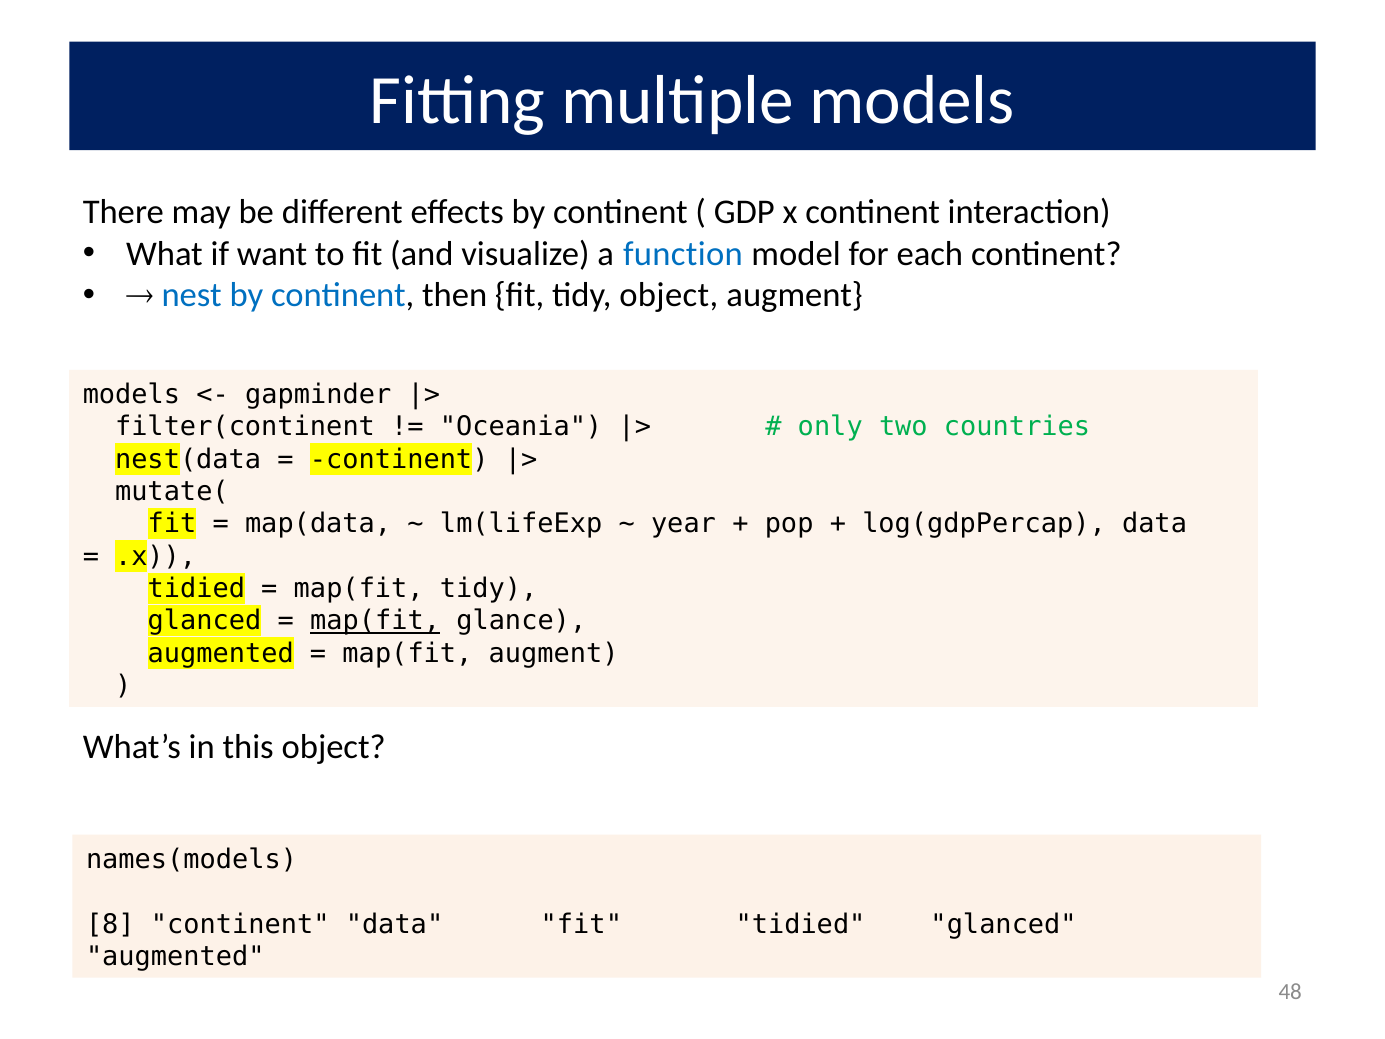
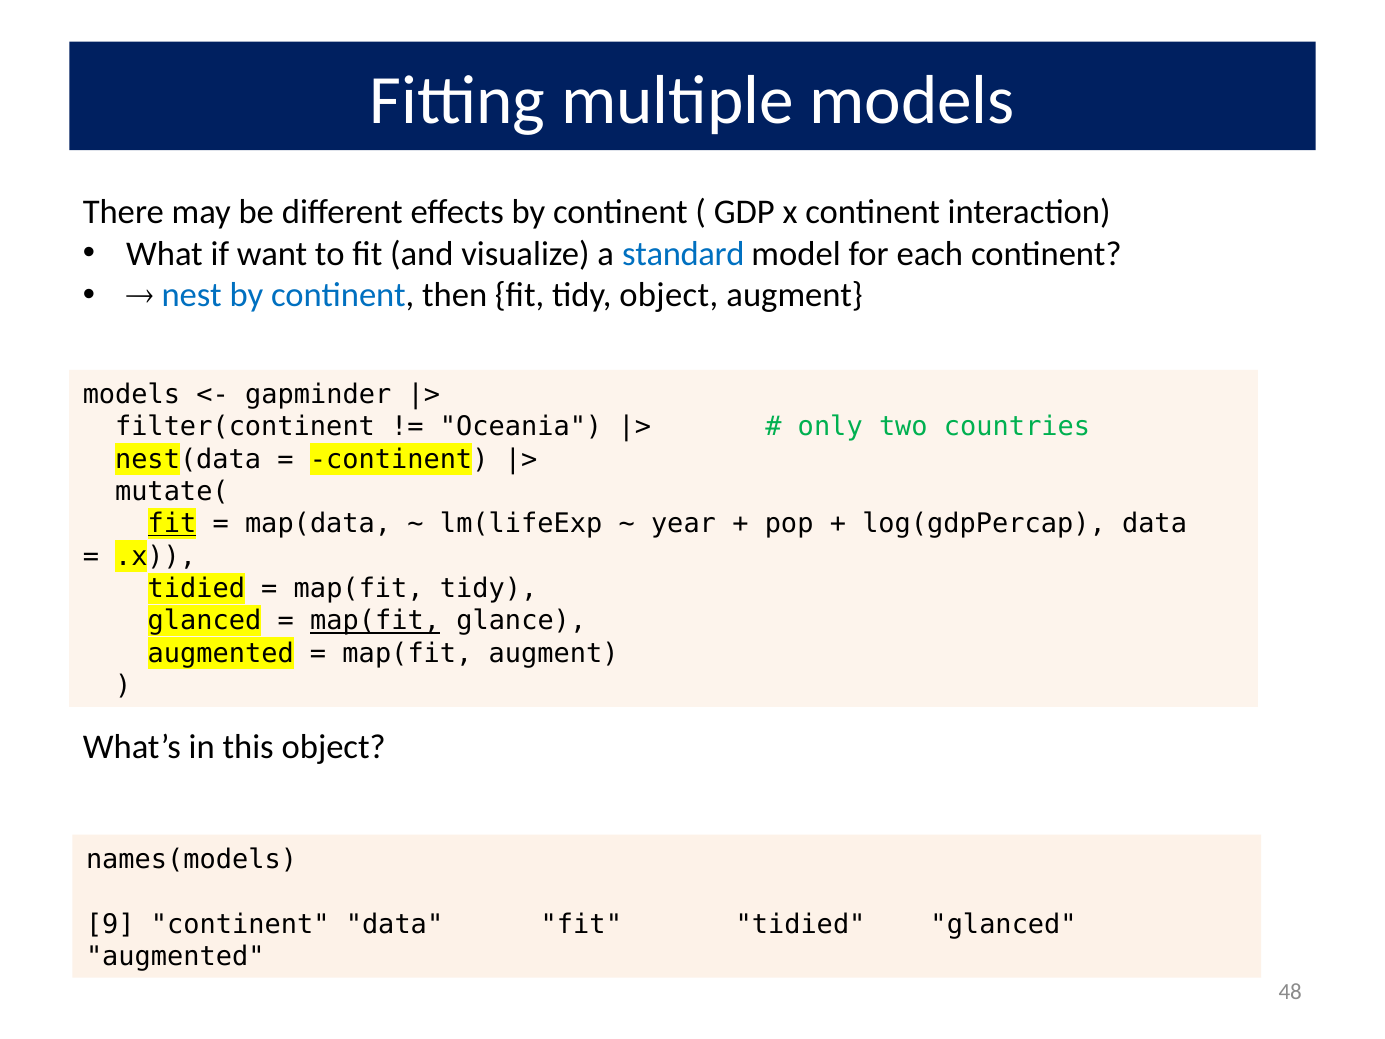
function: function -> standard (683, 254)
fit underline: none -> present (172, 524)
8: 8 -> 9 (110, 924)
